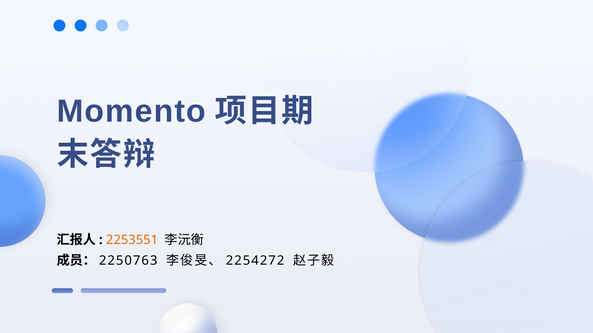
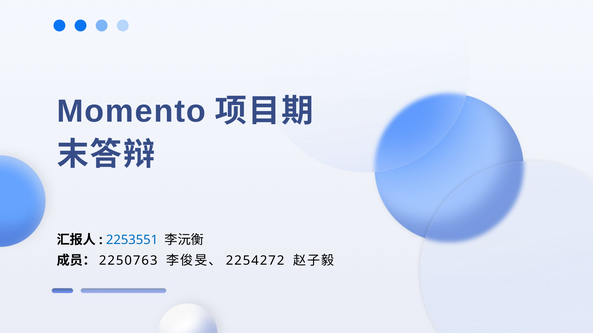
2253551 colour: orange -> blue (132, 240)
